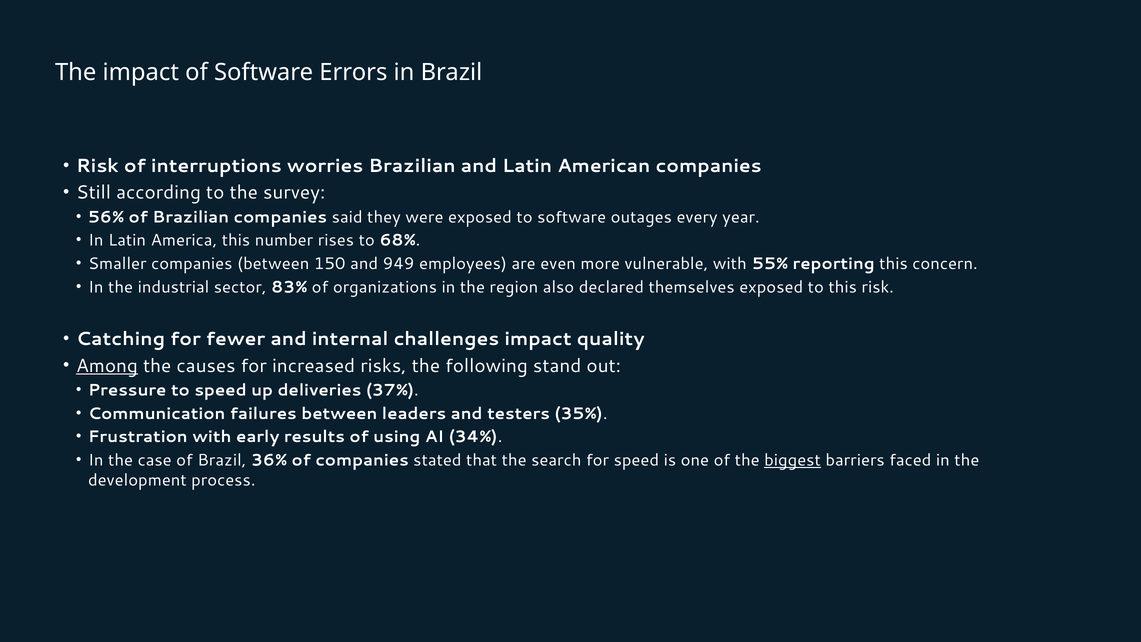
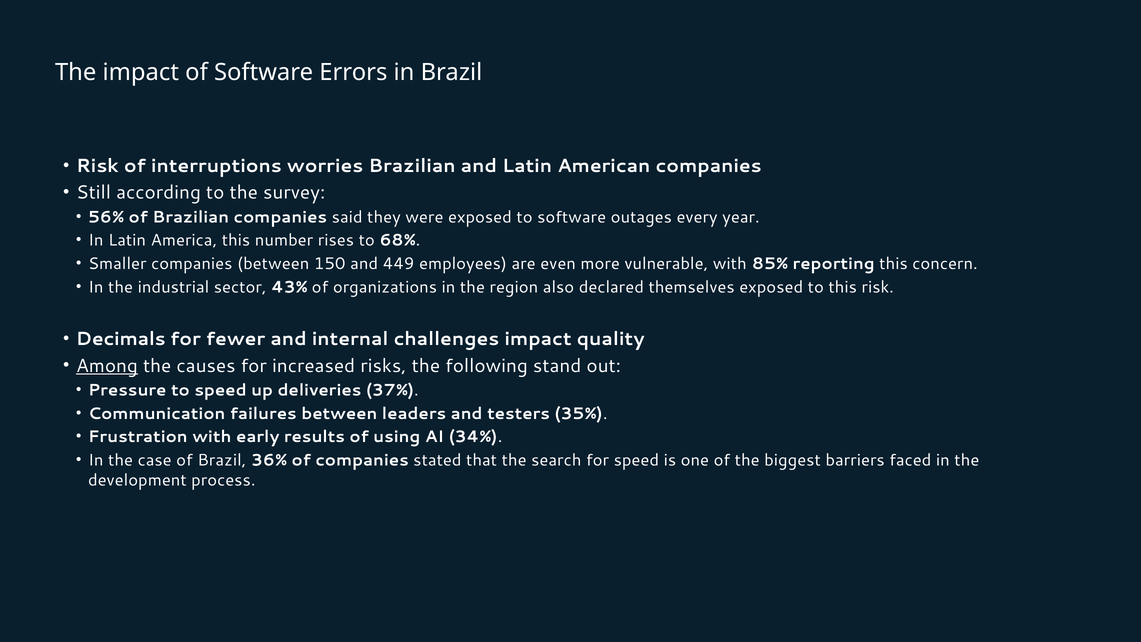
949: 949 -> 449 (399, 264)
55%: 55% -> 85% (770, 264)
83%: 83% -> 43% (289, 287)
Catching: Catching -> Decimals (121, 339)
biggest underline: present -> none (793, 460)
